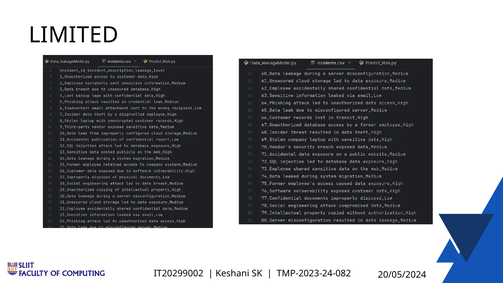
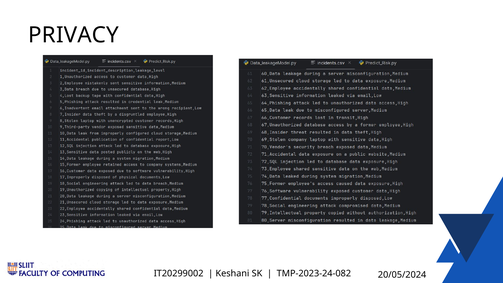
LIMITED: LIMITED -> PRIVACY (74, 35)
